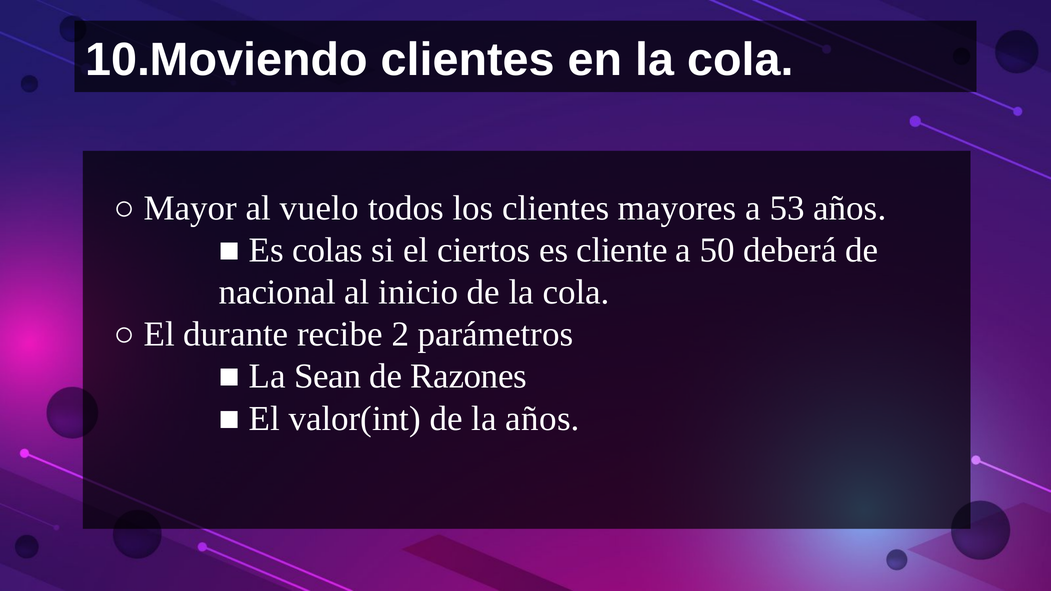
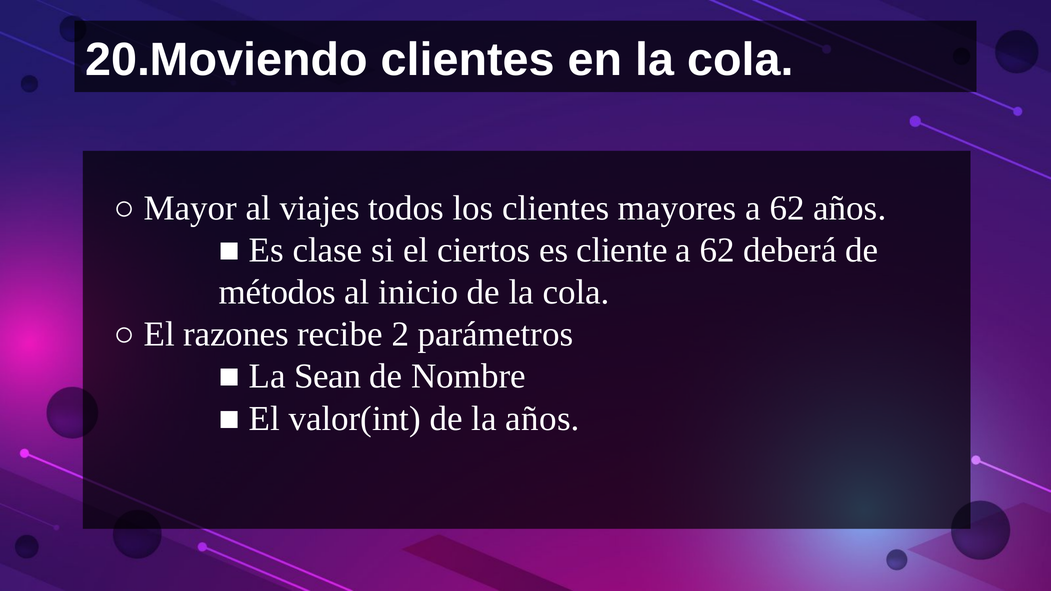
10.Moviendo: 10.Moviendo -> 20.Moviendo (226, 60)
vuelo: vuelo -> viajes (320, 208)
mayores a 53: 53 -> 62 (787, 208)
colas: colas -> clase (327, 250)
50: 50 -> 62 (717, 250)
nacional: nacional -> métodos (277, 292)
durante: durante -> razones (236, 335)
Razones: Razones -> Nombre (468, 377)
